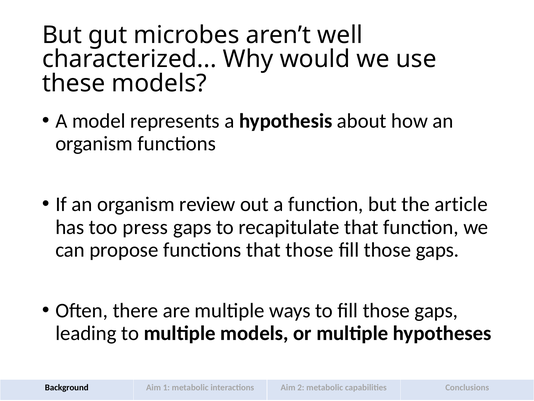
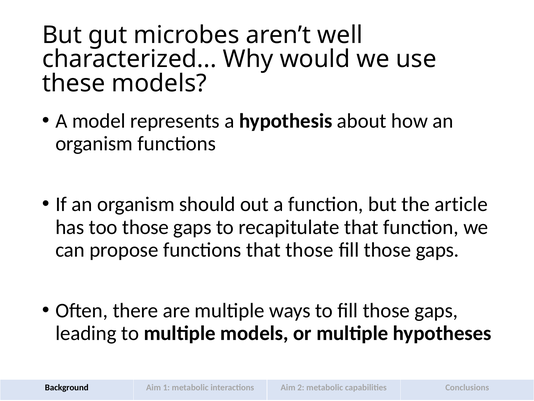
review: review -> should (207, 204)
too press: press -> those (146, 227)
